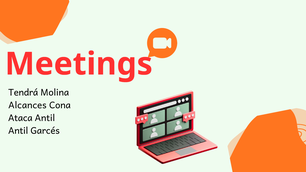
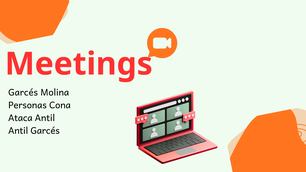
Tendrá: Tendrá -> Garcés (23, 93)
Alcances: Alcances -> Personas (27, 105)
